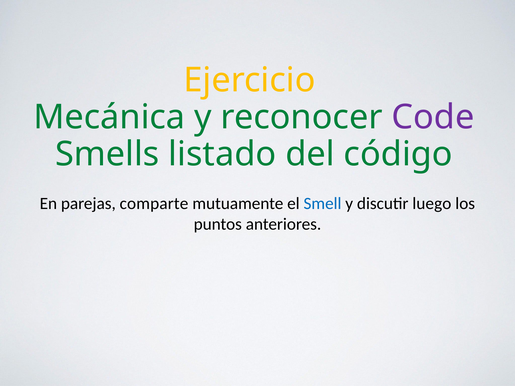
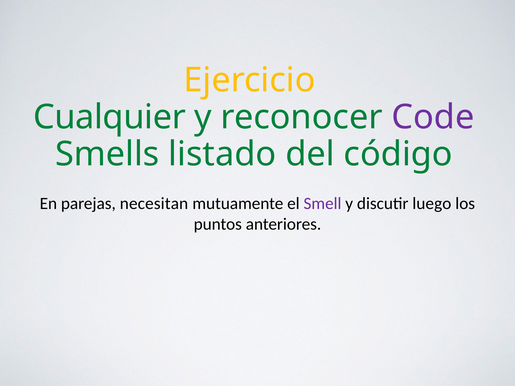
Mecánica: Mecánica -> Cualquier (110, 117)
comparte: comparte -> necesitan (154, 204)
Smell colour: blue -> purple (323, 204)
